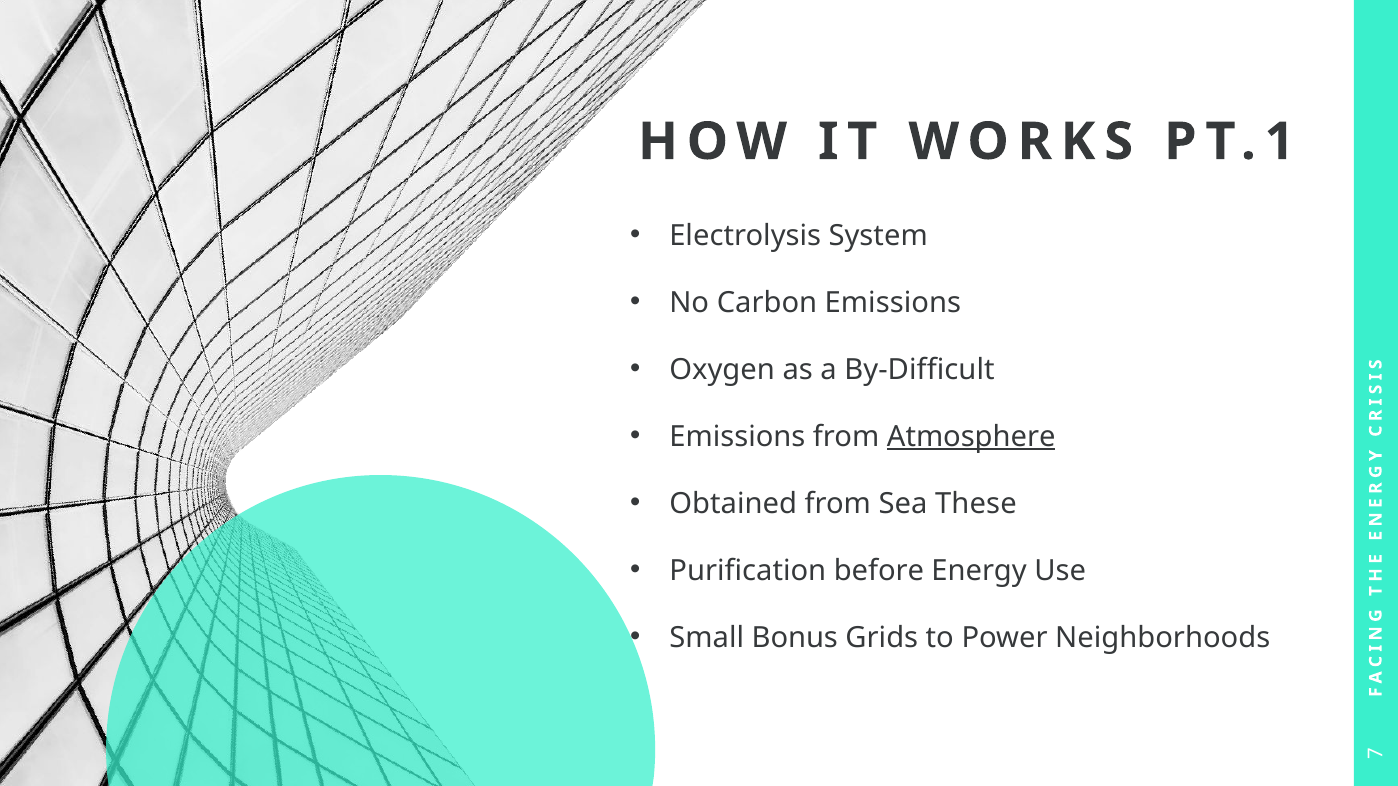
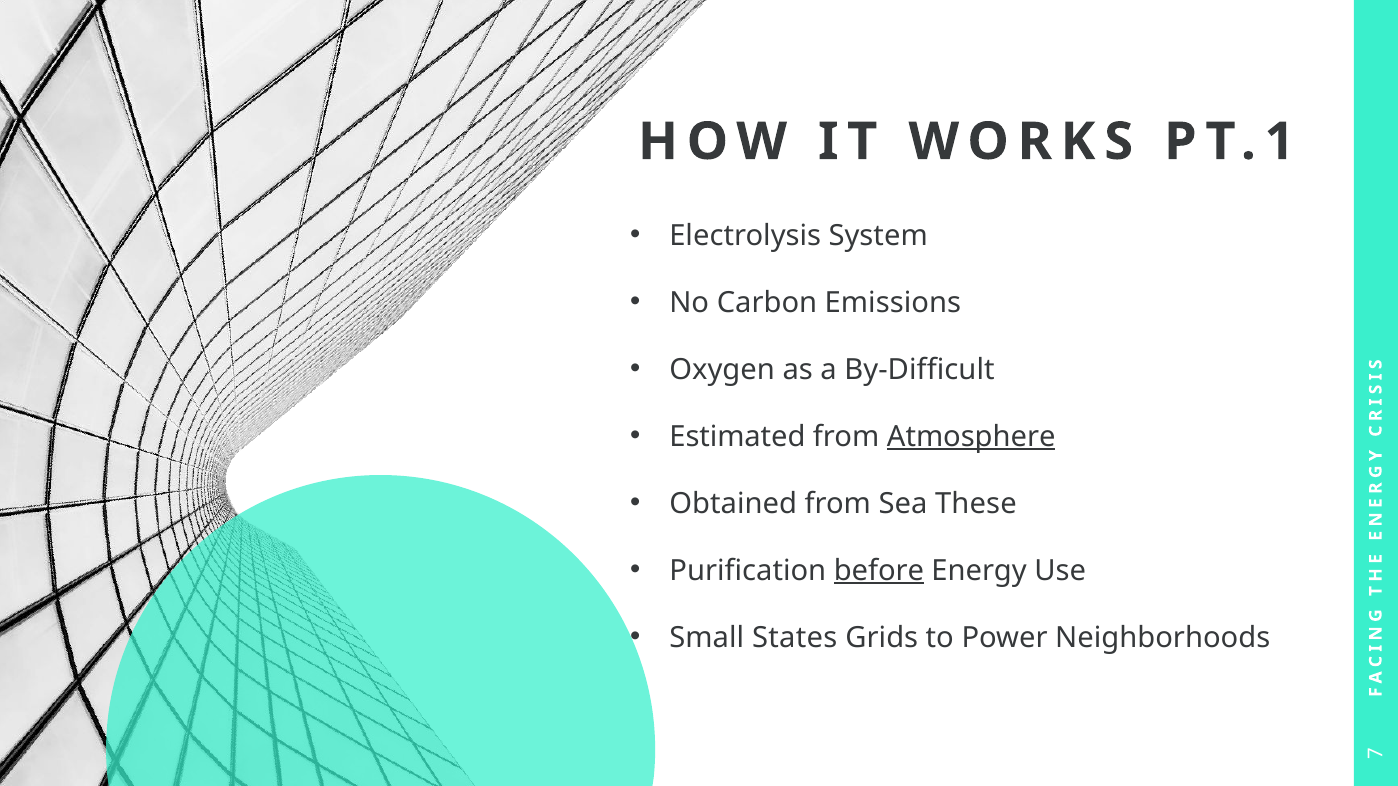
Emissions: Emissions -> Estimated (737, 437)
before underline: none -> present (879, 571)
Bonus: Bonus -> States (795, 638)
